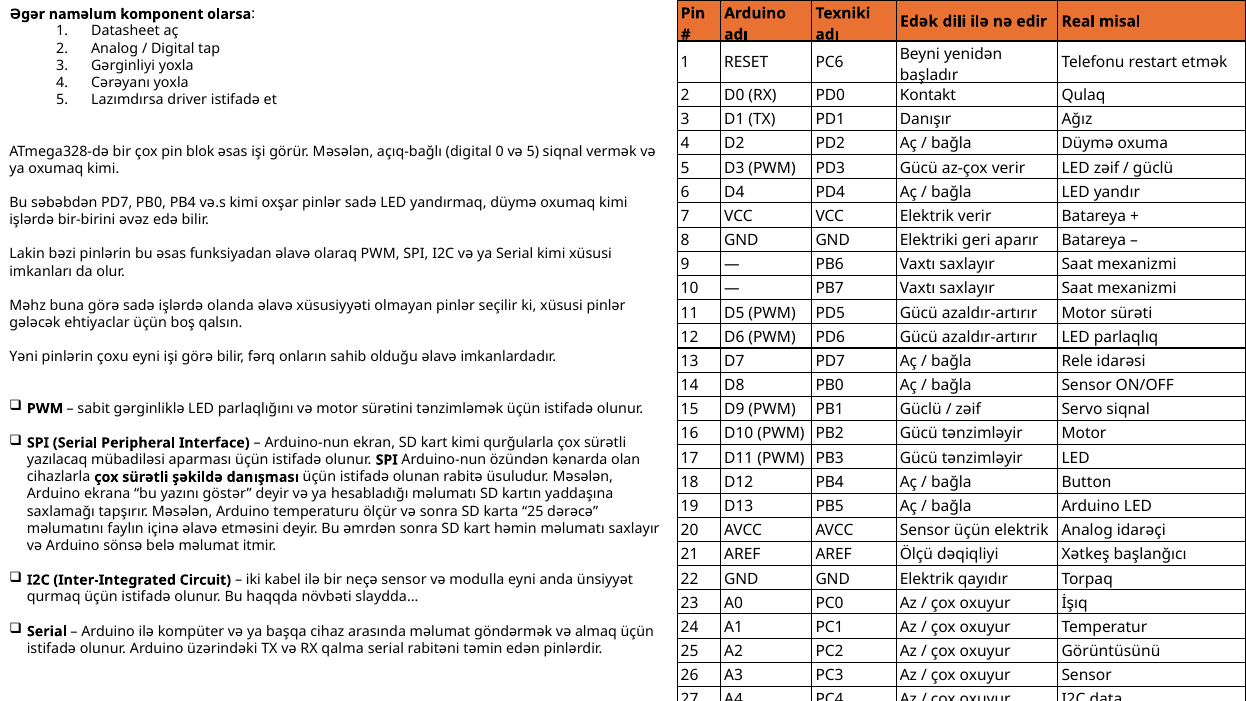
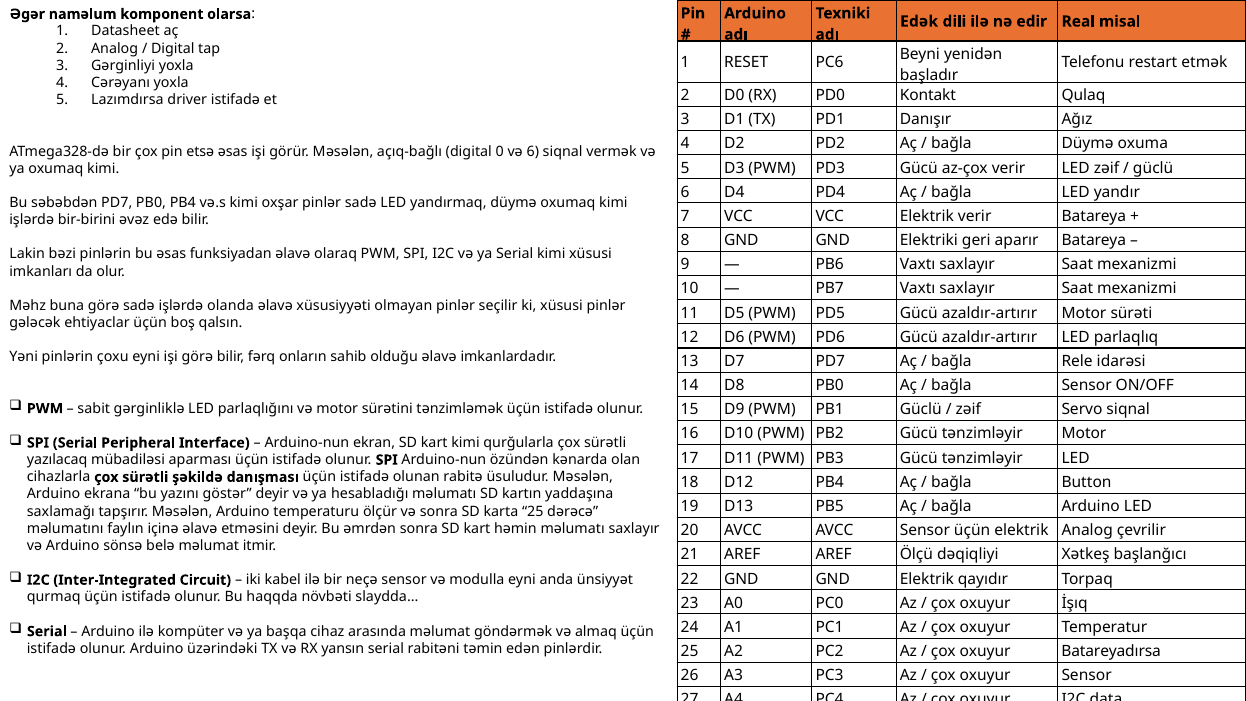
blok: blok -> etsə (200, 151)
və 5: 5 -> 6 (533, 151)
idarəçi: idarəçi -> çevrilir (1141, 530)
qalma: qalma -> yansın (343, 648)
Görüntüsünü: Görüntüsünü -> Batareyadırsa (1111, 651)
